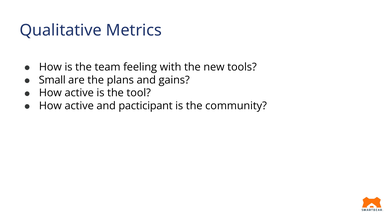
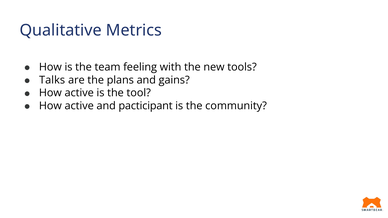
Small: Small -> Talks (52, 80)
